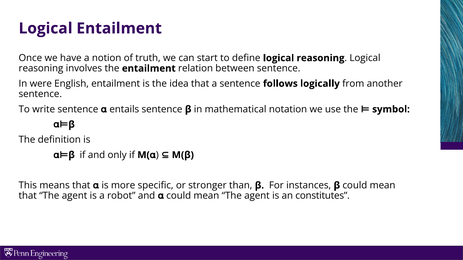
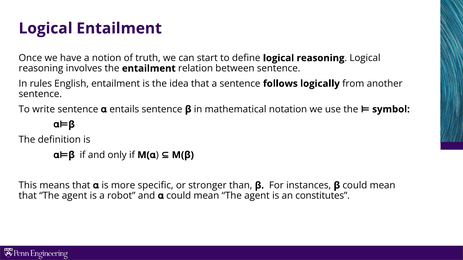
were: were -> rules (41, 84)
